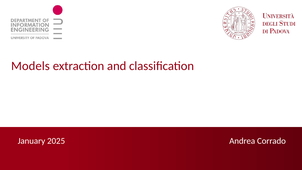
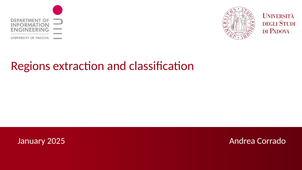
Models: Models -> Regions (31, 66)
